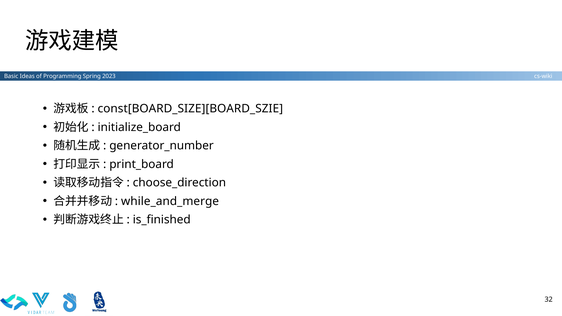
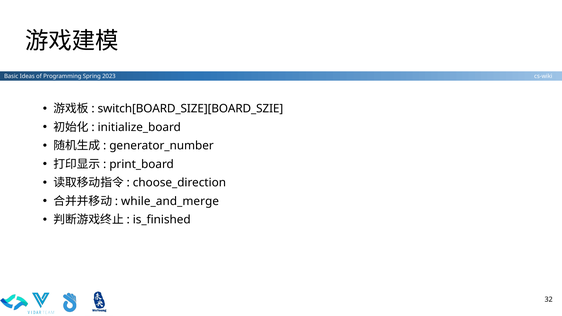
const[BOARD_SIZE][BOARD_SZIE: const[BOARD_SIZE][BOARD_SZIE -> switch[BOARD_SIZE][BOARD_SZIE (190, 109)
